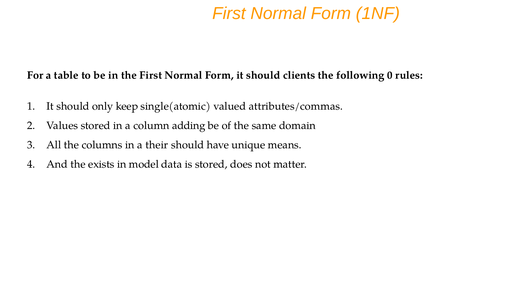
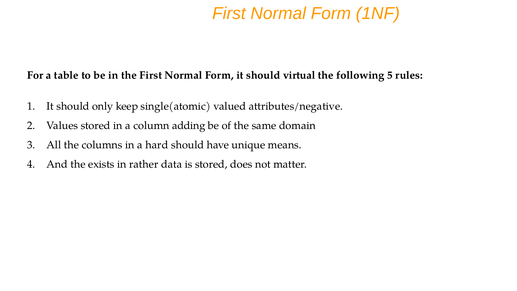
clients: clients -> virtual (299, 75)
0: 0 -> 5 (390, 75)
attributes/commas: attributes/commas -> attributes/negative (296, 106)
their: their -> hard (157, 145)
model: model -> rather (144, 164)
